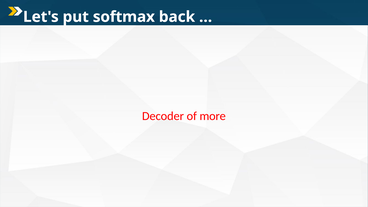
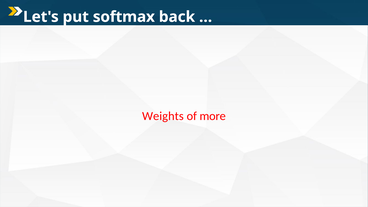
Decoder: Decoder -> Weights (163, 116)
